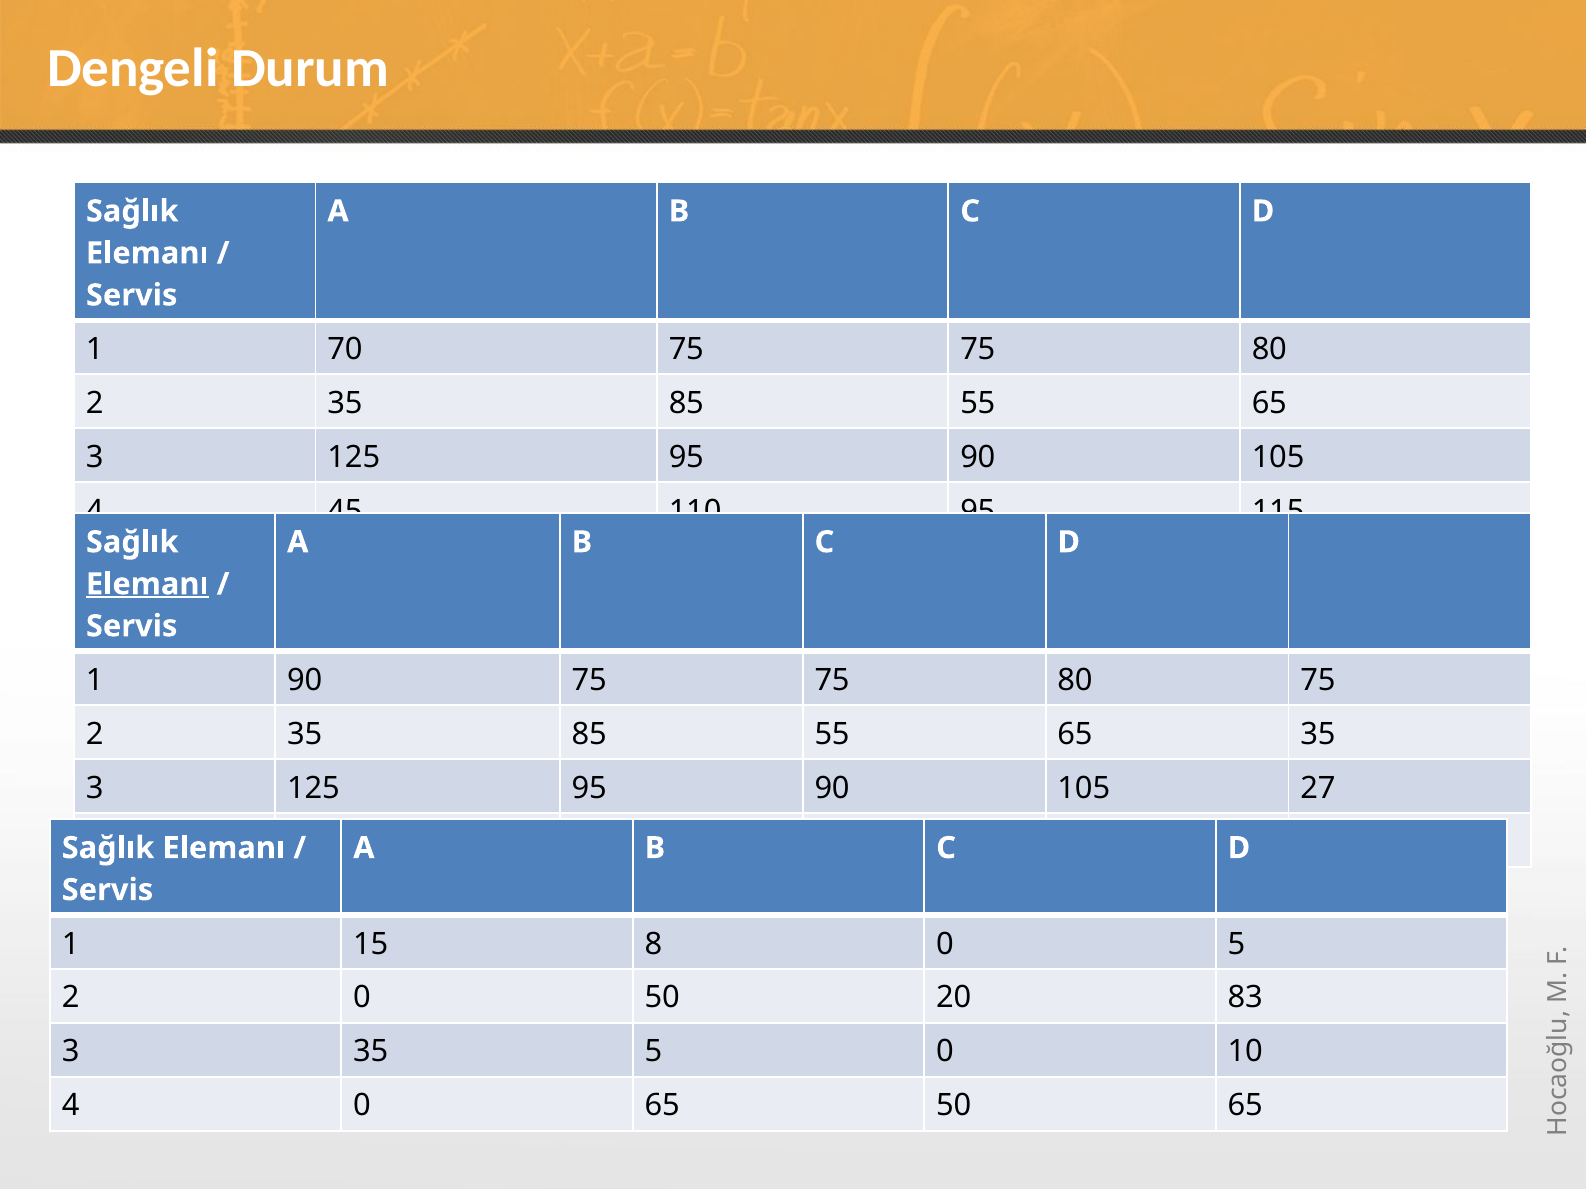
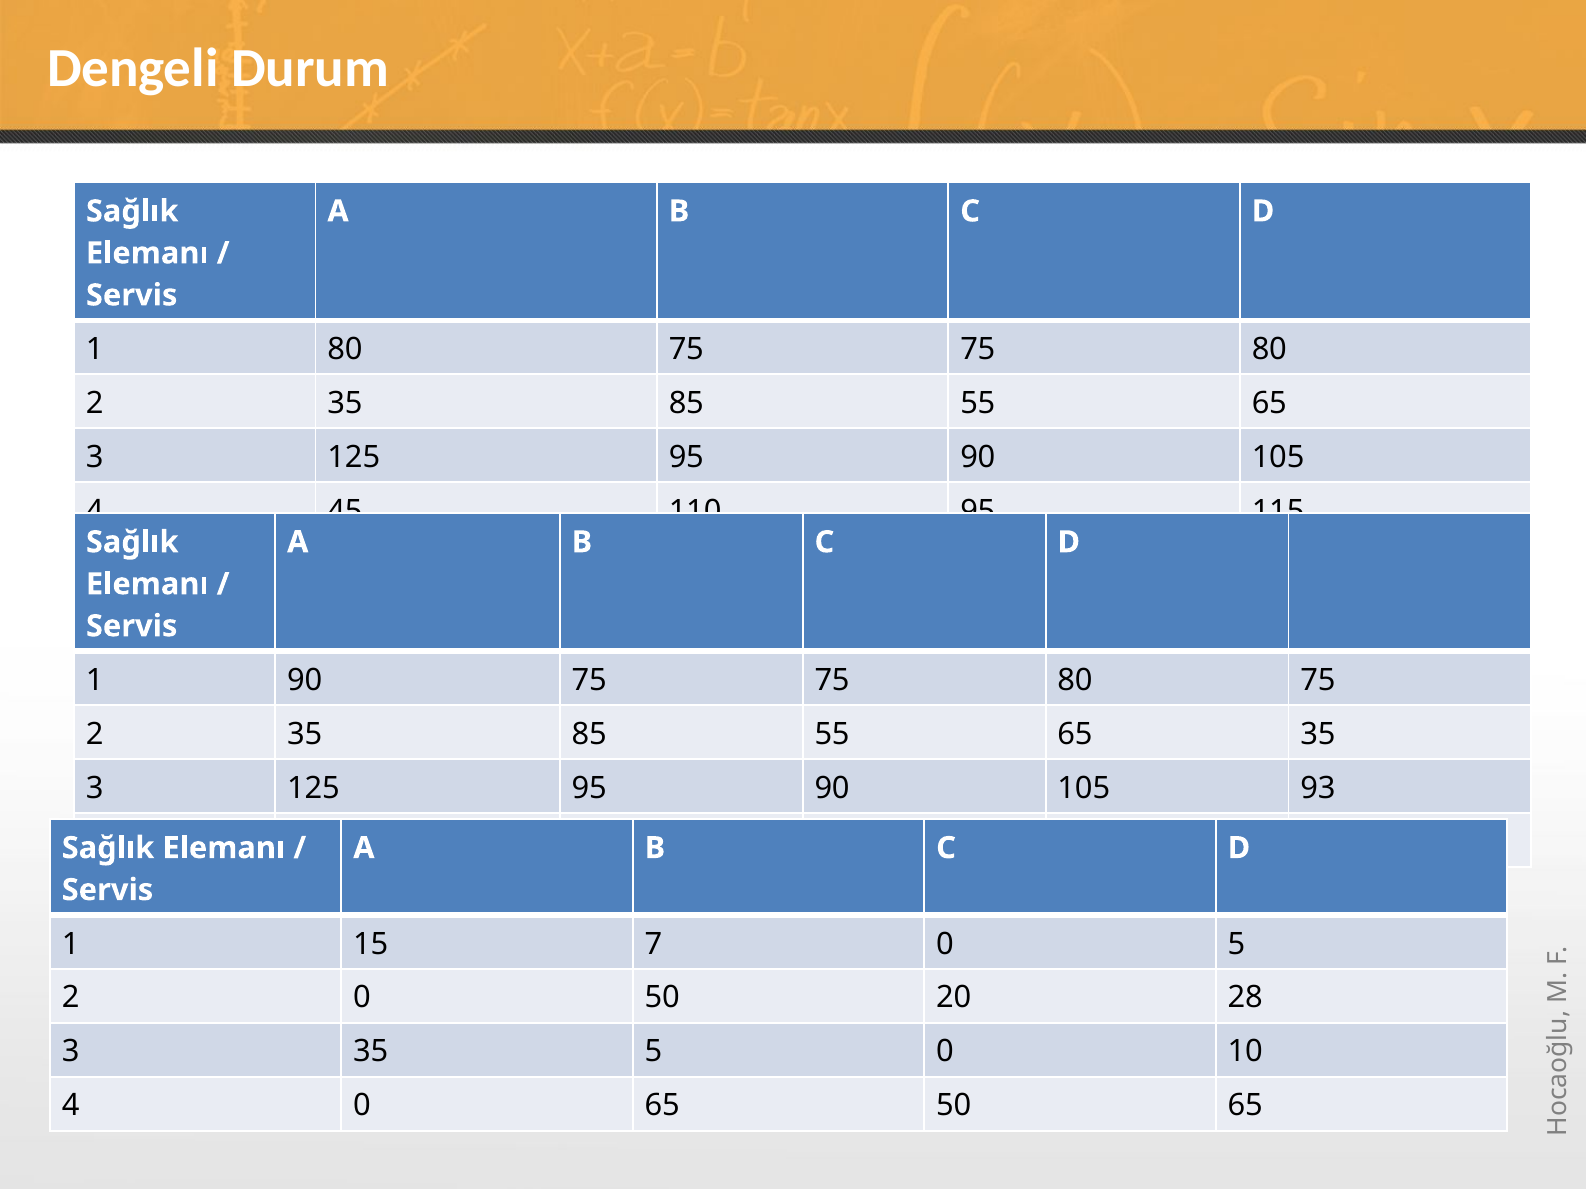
1 70: 70 -> 80 (345, 349)
Elemanı underline: present -> none (147, 584)
27: 27 -> 93 (1318, 788)
8: 8 -> 7 (654, 944)
83: 83 -> 28 (1245, 998)
